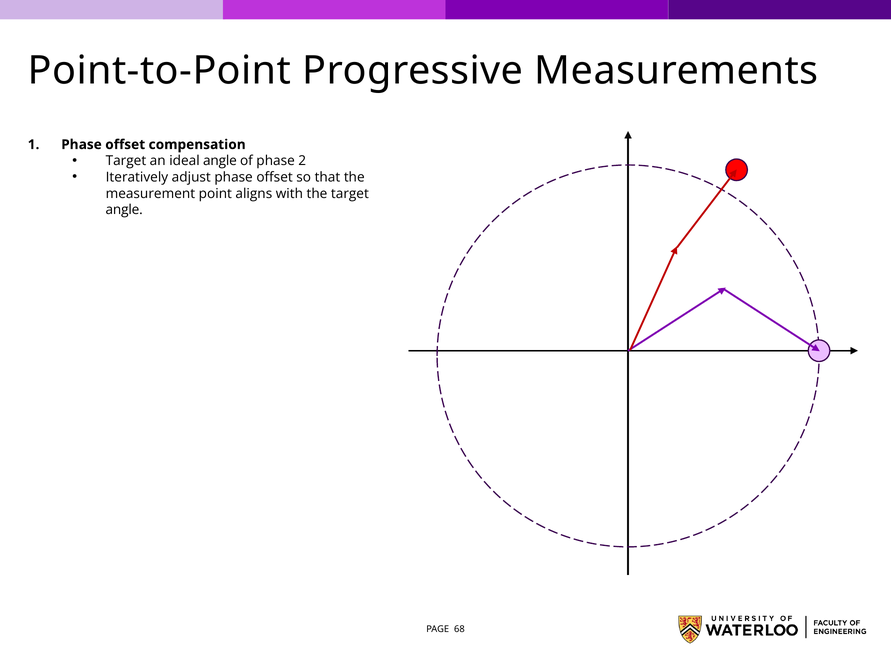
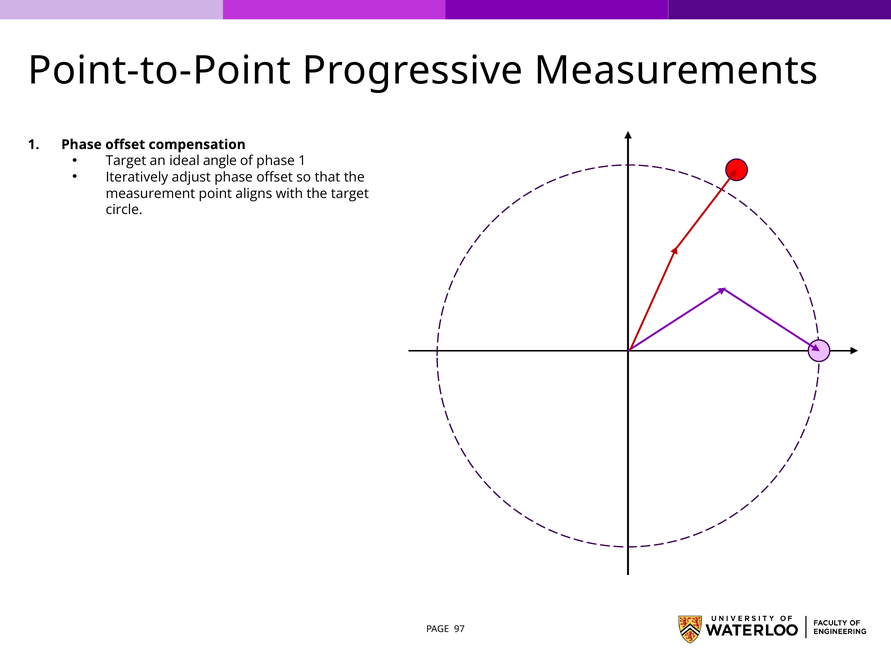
phase 2: 2 -> 1 (302, 161)
angle: angle -> circle (124, 210)
68: 68 -> 97 (459, 629)
